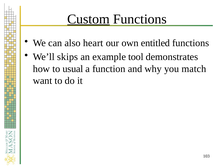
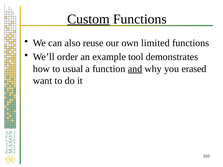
heart: heart -> reuse (93, 43)
entitled: entitled -> limited (155, 43)
skips: skips -> order (68, 57)
and underline: none -> present (135, 69)
match: match -> erased (194, 69)
